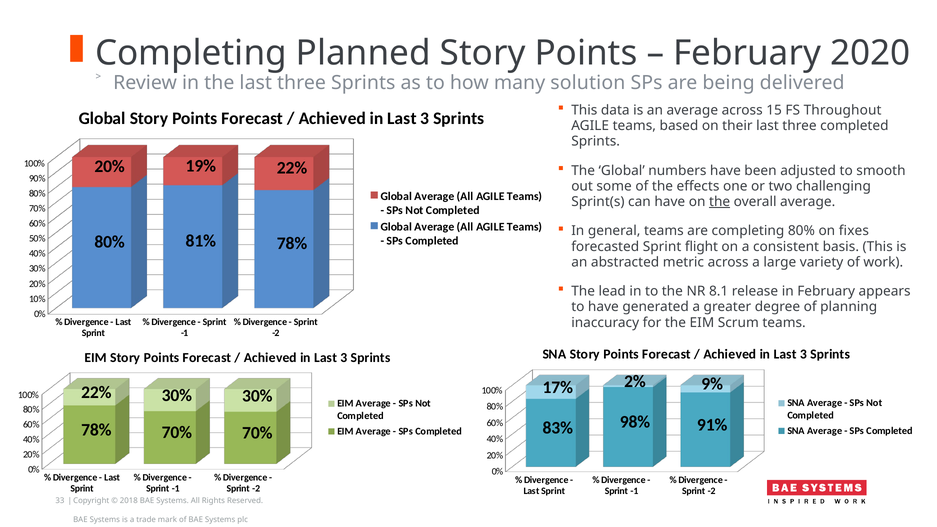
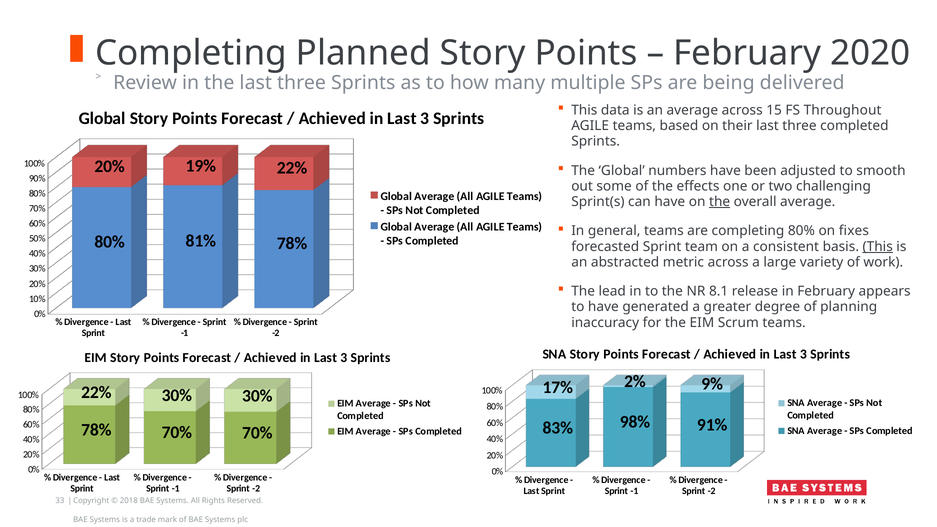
solution: solution -> multiple (588, 83)
flight: flight -> team (701, 247)
This underline: none -> present (878, 247)
